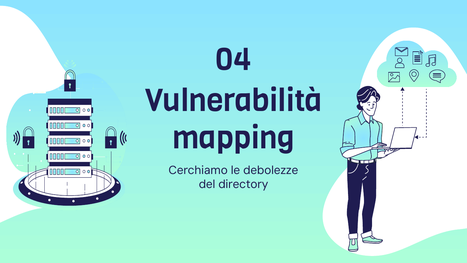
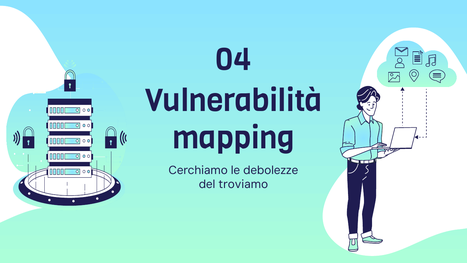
directory: directory -> troviamo (243, 184)
